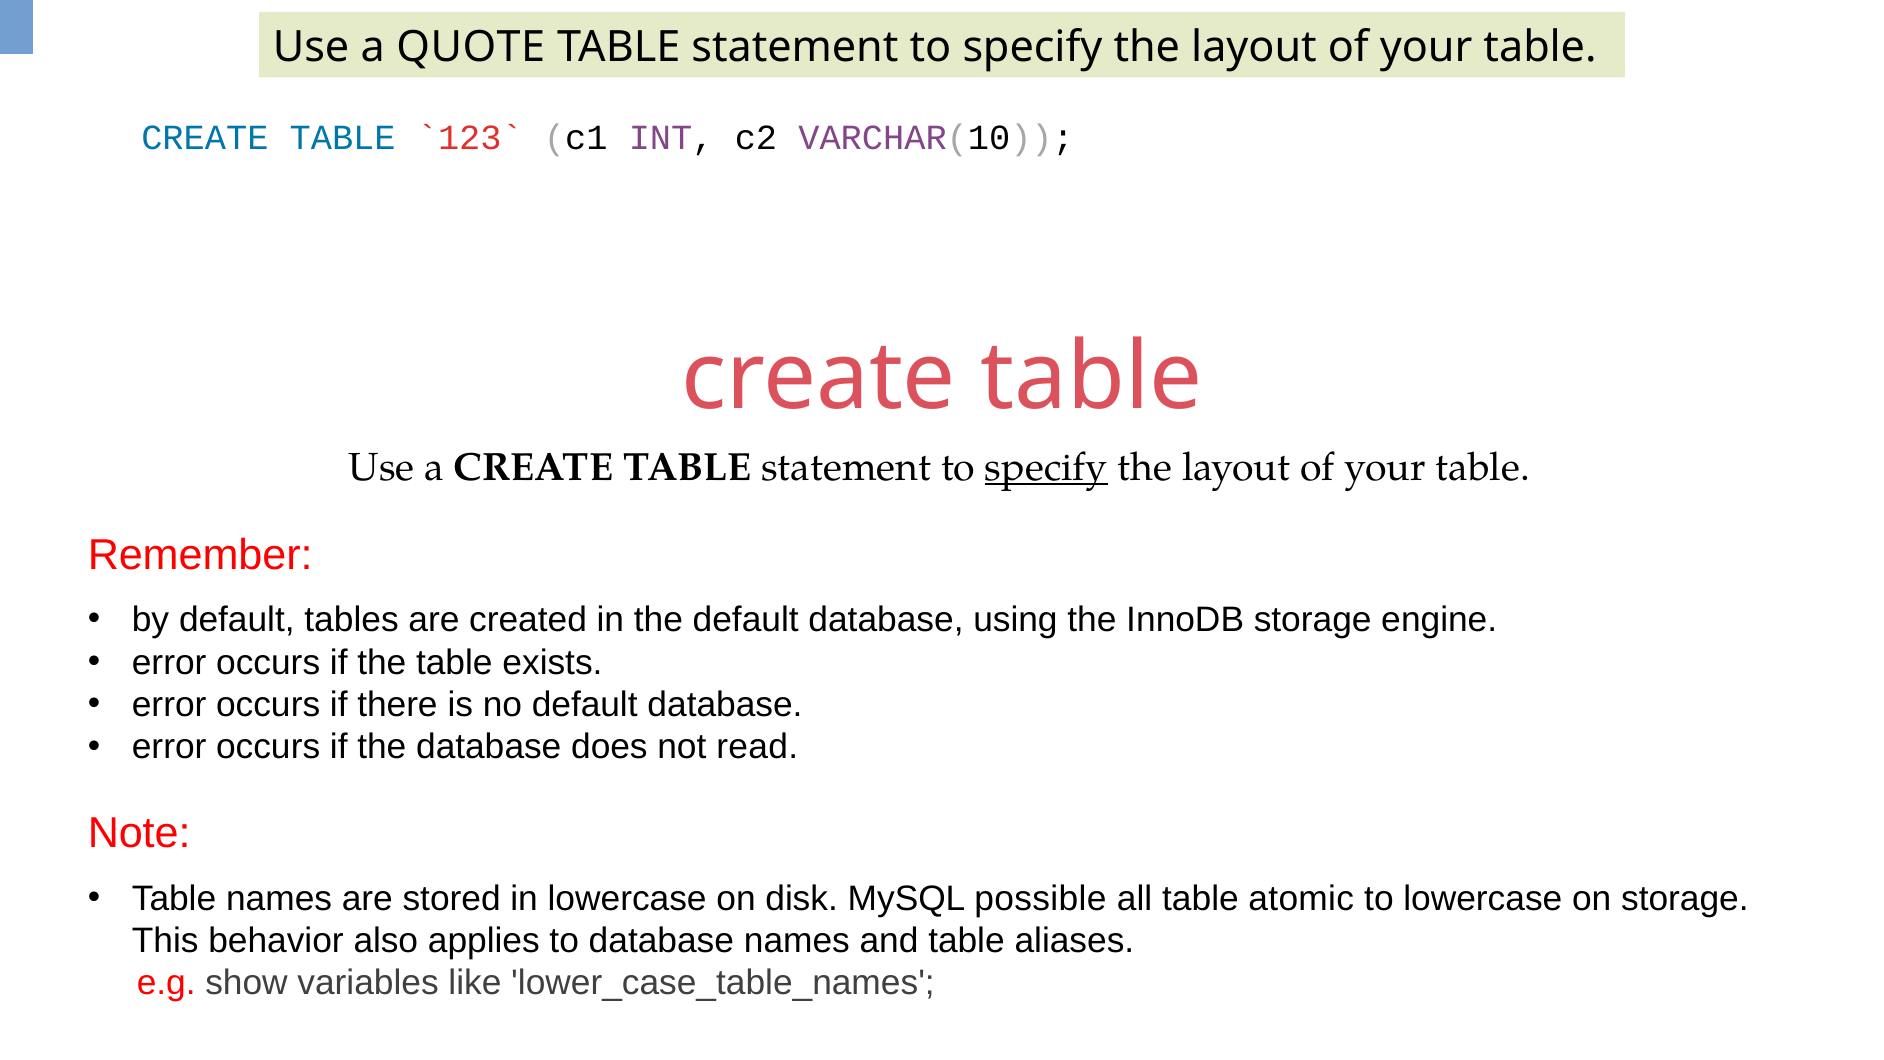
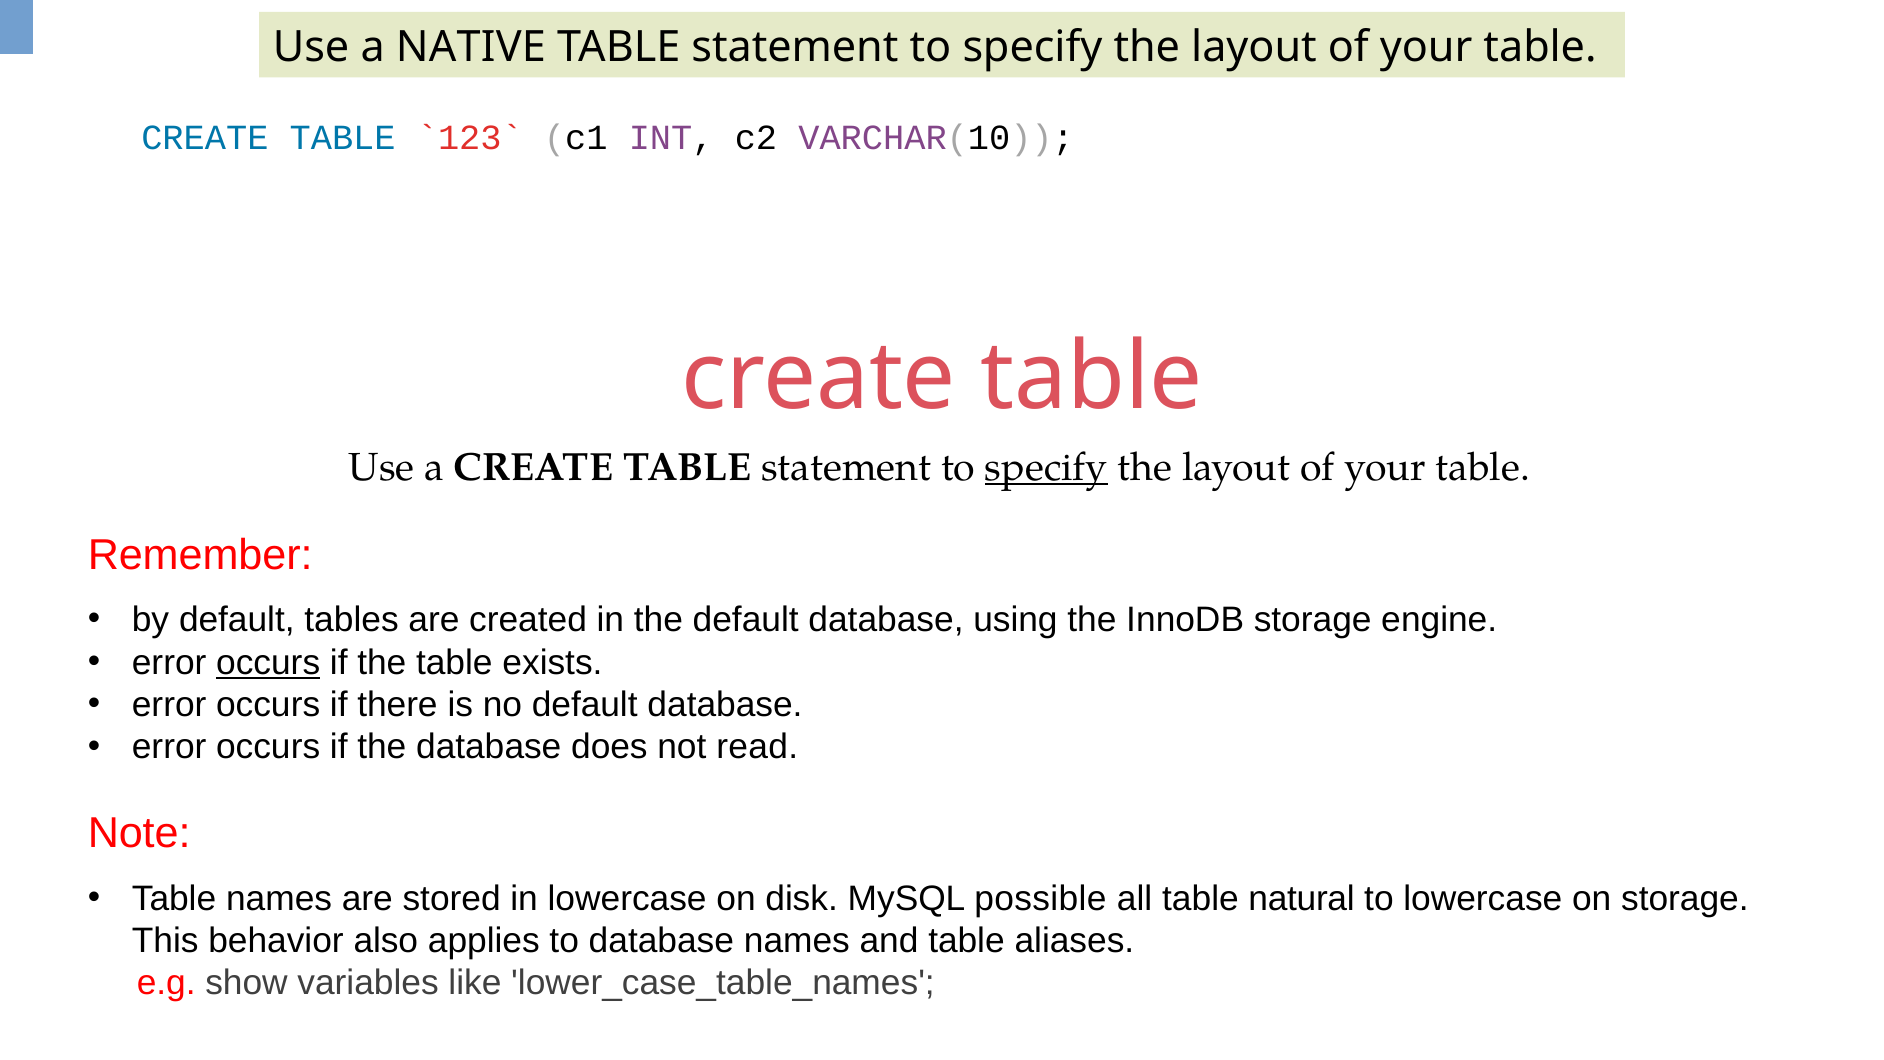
QUOTE: QUOTE -> NATIVE (471, 48)
occurs underline: none -> present (268, 662)
atomic: atomic -> natural (1302, 898)
